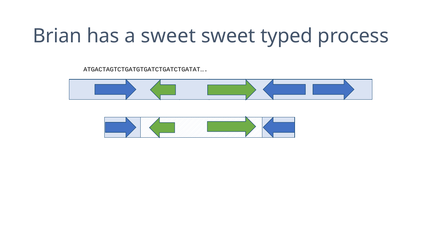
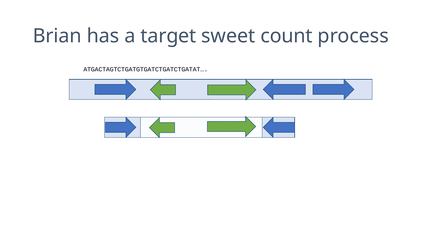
a sweet: sweet -> target (168, 36)
typed: typed -> count (287, 36)
